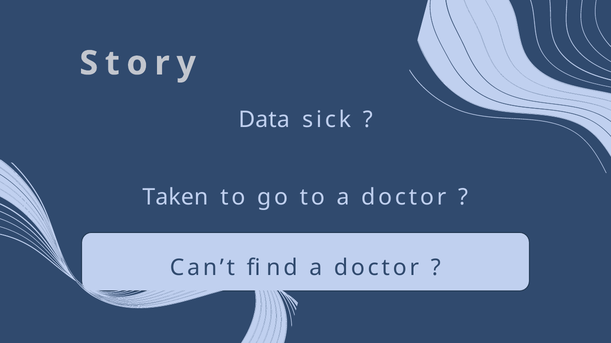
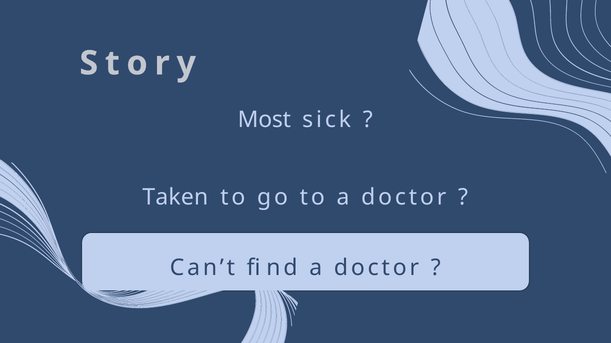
Data: Data -> Most (264, 120)
